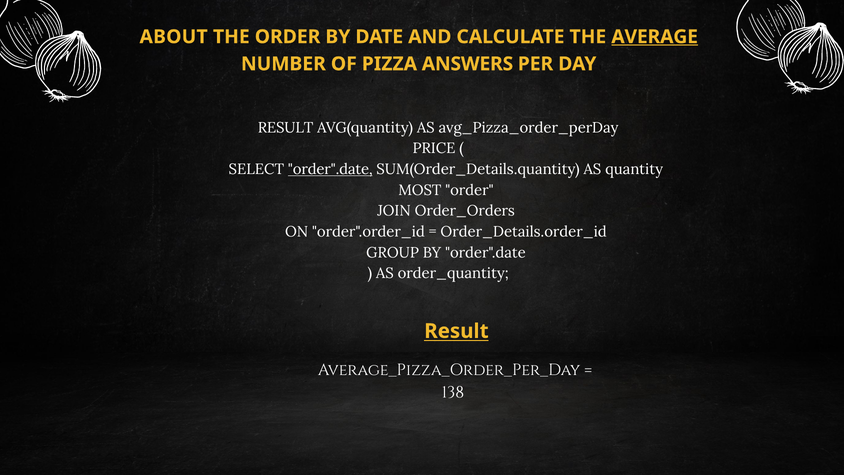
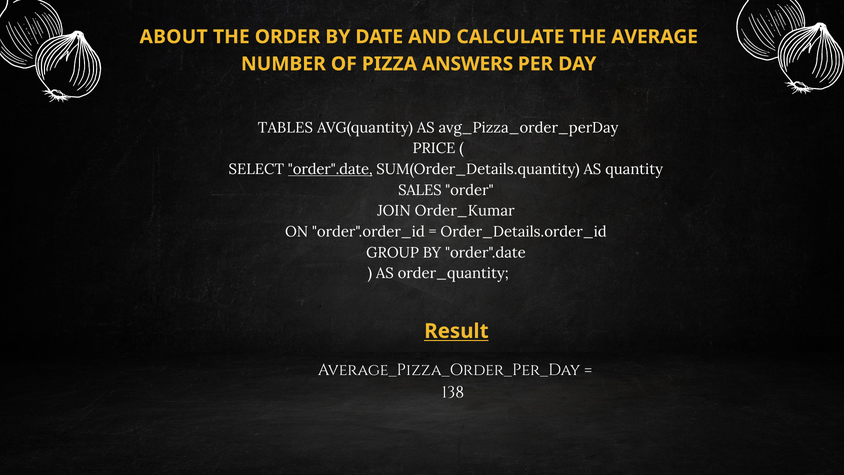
AVERAGE underline: present -> none (655, 37)
RESULT: RESULT -> TABLES (285, 128)
MOST: MOST -> SALES (420, 190)
Order_Orders: Order_Orders -> Order_Kumar (465, 211)
